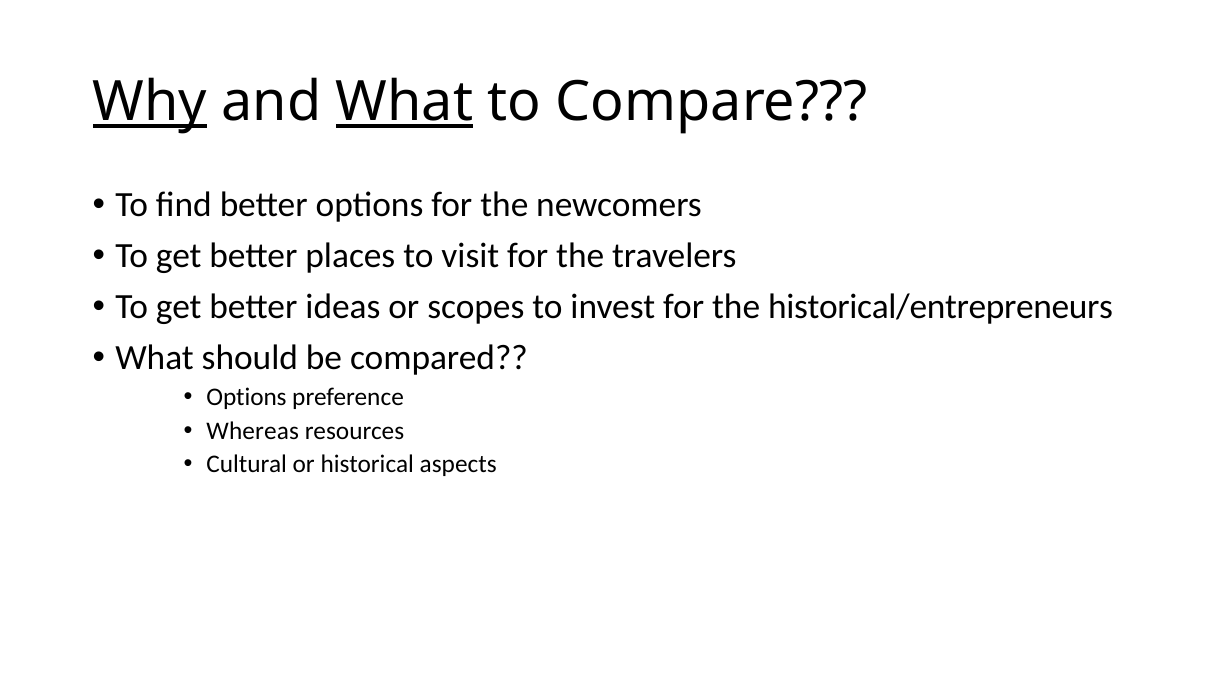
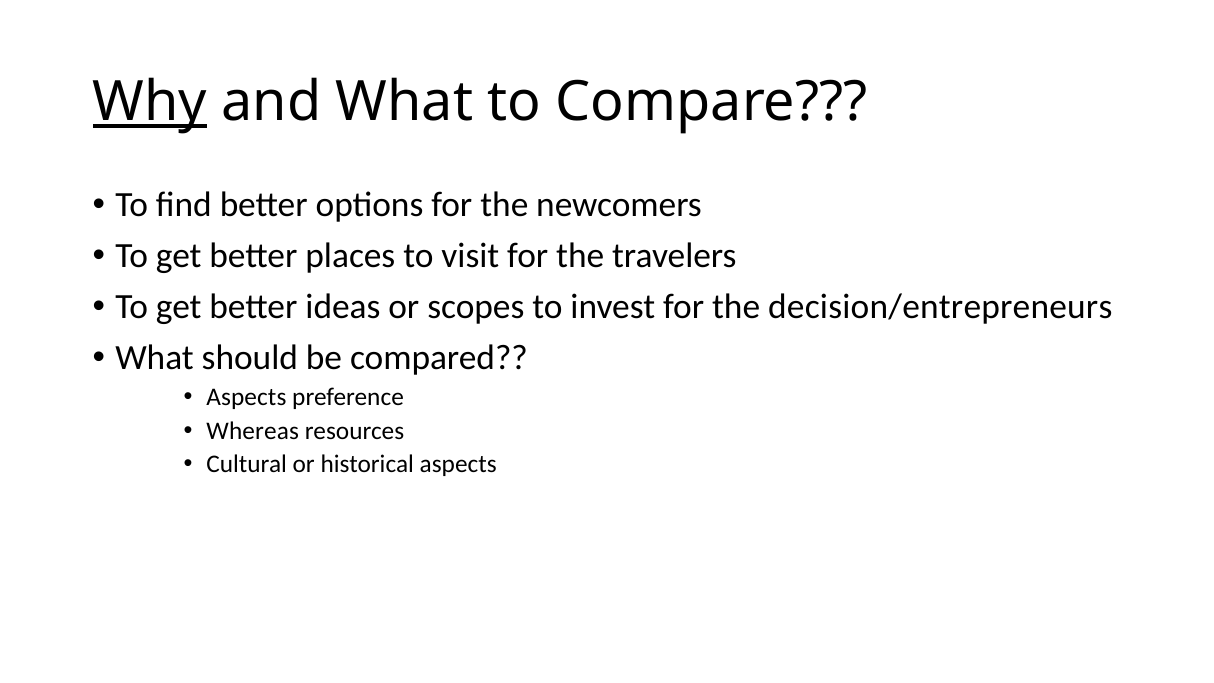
What underline: present -> none (404, 102)
historical/entrepreneurs: historical/entrepreneurs -> decision/entrepreneurs (940, 307)
Options: Options -> Aspects (246, 397)
